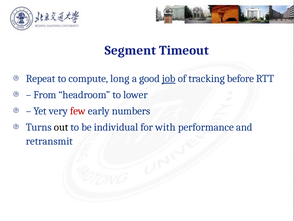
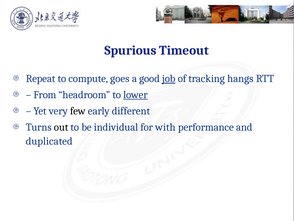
Segment: Segment -> Spurious (131, 50)
long: long -> goes (120, 78)
before: before -> hangs (240, 78)
lower underline: none -> present (135, 95)
few colour: red -> black (78, 111)
numbers: numbers -> different (131, 111)
retransmit: retransmit -> duplicated (49, 141)
